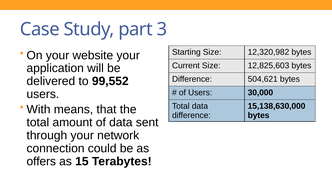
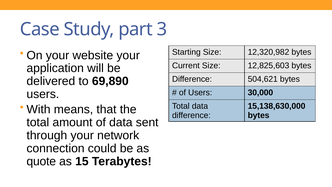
99,552: 99,552 -> 69,890 (110, 81)
offers: offers -> quote (41, 161)
